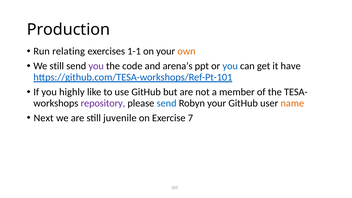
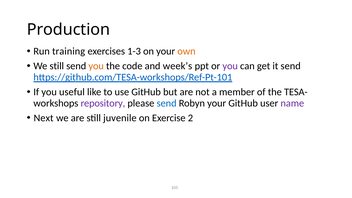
relating: relating -> training (69, 51)
1-1: 1-1 -> 1-3 (134, 51)
you colour: purple -> orange (96, 66)
arena’s: arena’s -> week’s (178, 66)
you colour: blue -> purple (230, 66)
it have: have -> send (291, 66)
highly: highly -> useful (72, 92)
name colour: orange -> purple (292, 103)
7: 7 -> 2 (190, 118)
